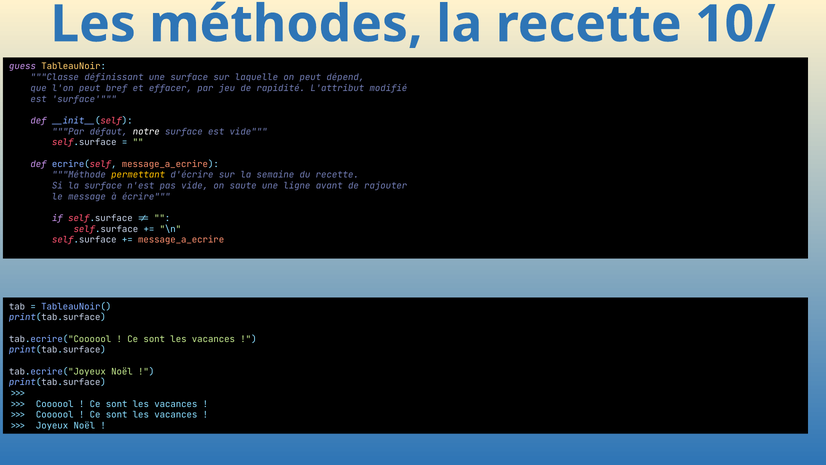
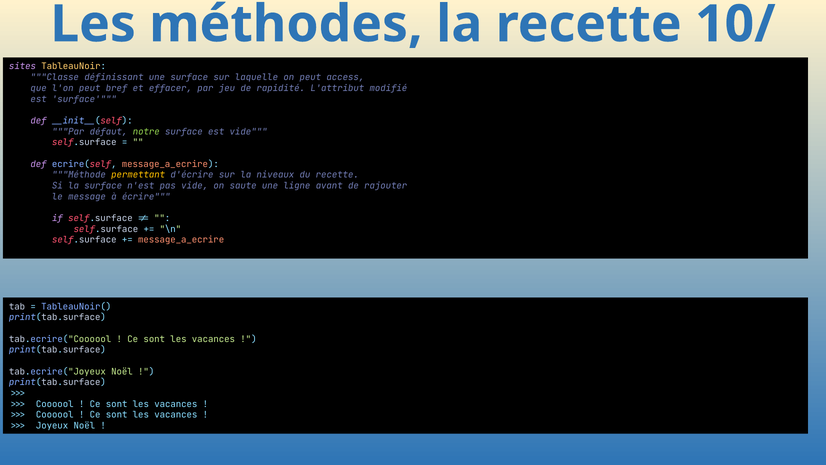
guess: guess -> sites (22, 66)
dépend: dépend -> access (345, 77)
notre colour: white -> light green (146, 131)
semaine: semaine -> niveaux (275, 175)
